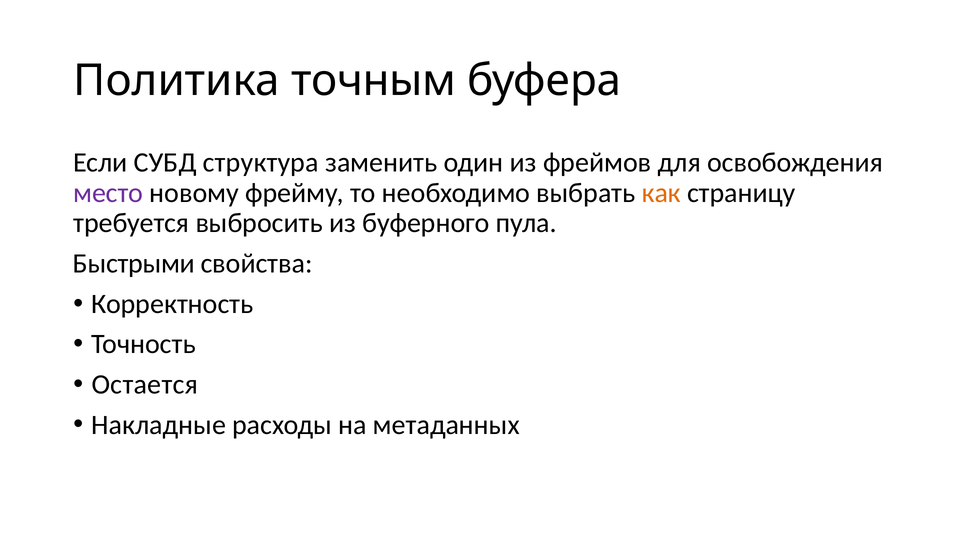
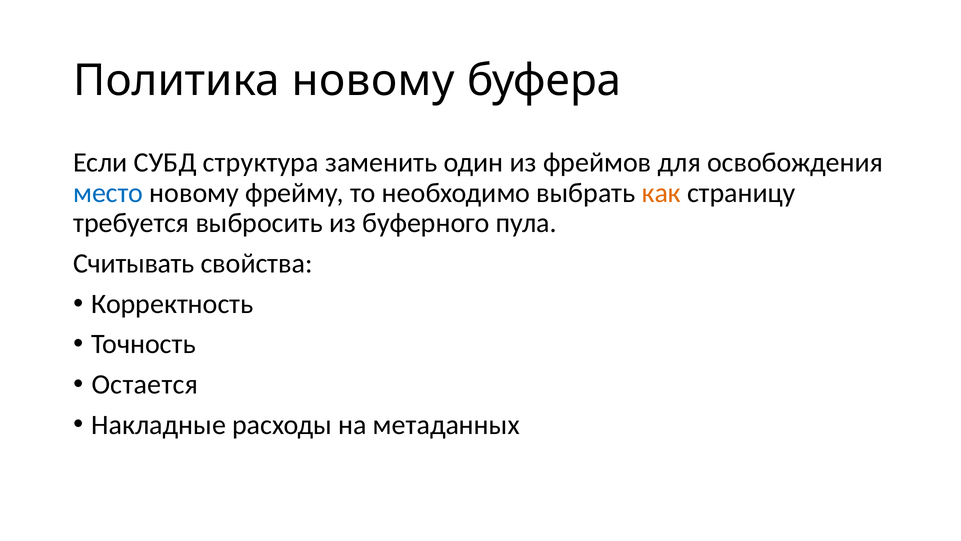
Политика точным: точным -> новому (373, 81)
место colour: purple -> blue (108, 193)
Быстрыми: Быстрыми -> Считывать (134, 263)
